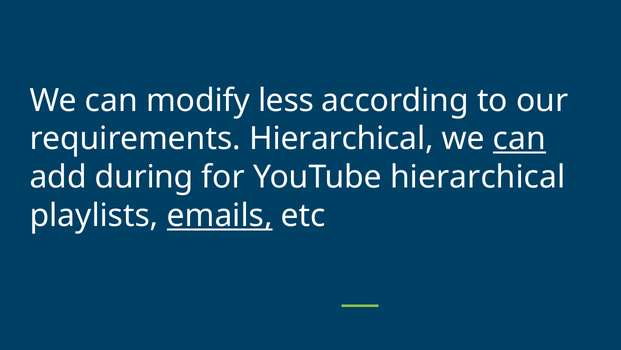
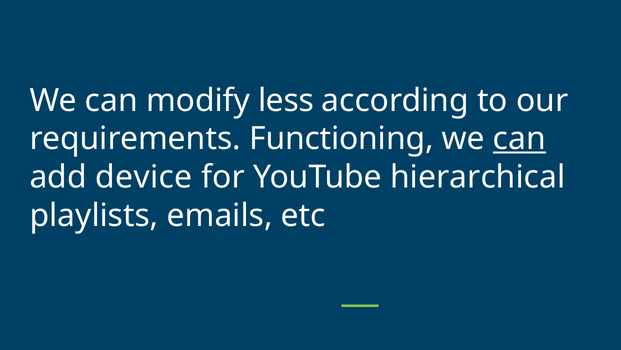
requirements Hierarchical: Hierarchical -> Functioning (341, 139)
during: during -> device (144, 177)
emails underline: present -> none (220, 215)
